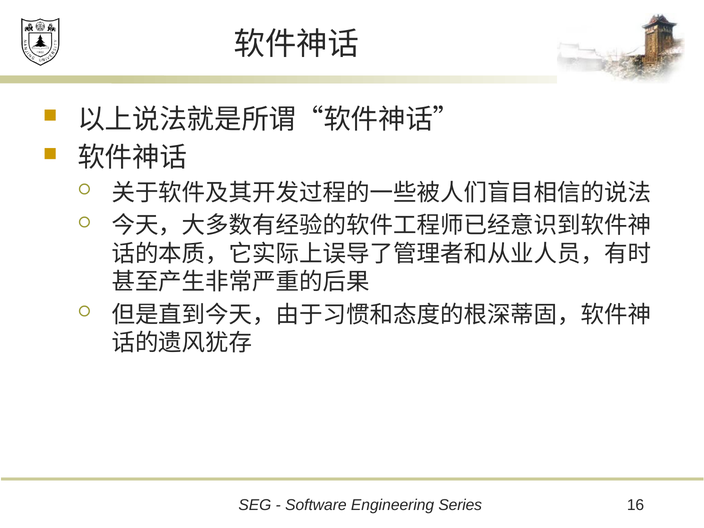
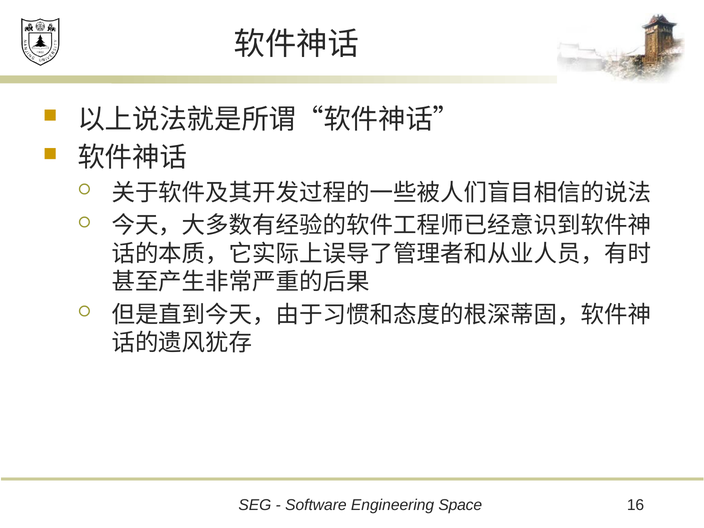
Series: Series -> Space (460, 505)
